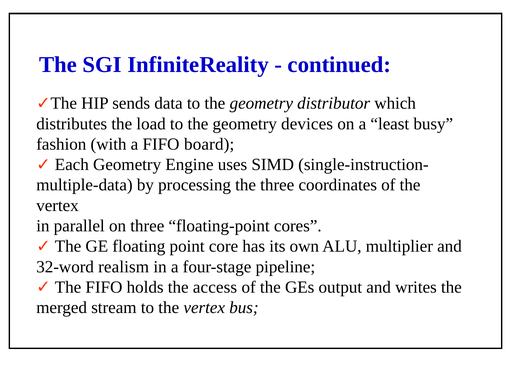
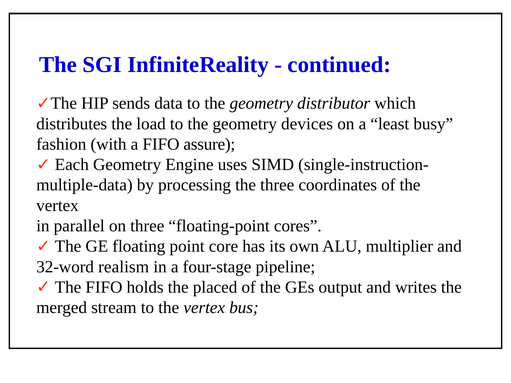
board: board -> assure (209, 144)
access: access -> placed (215, 287)
